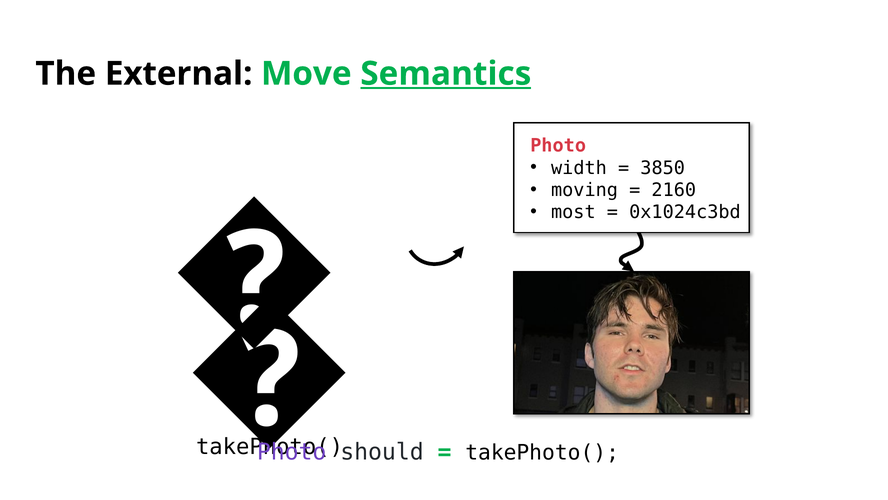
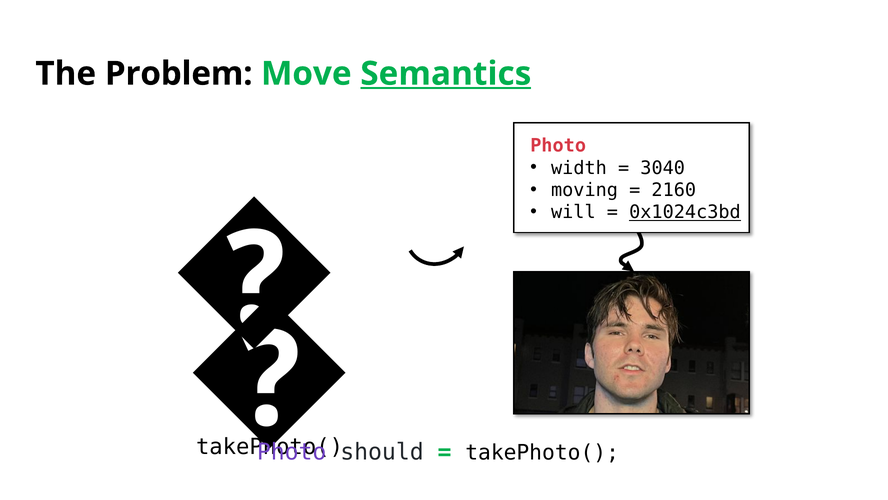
External: External -> Problem (179, 74)
3850: 3850 -> 3040 (663, 168)
most: most -> will (573, 212)
0x1024c3bd underline: none -> present (685, 212)
